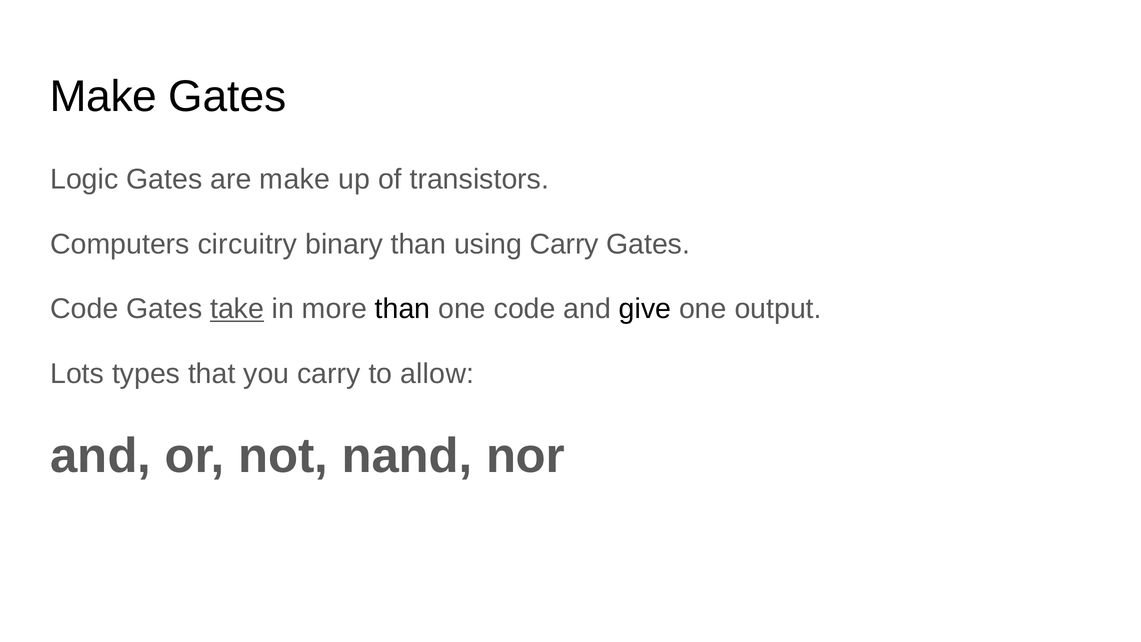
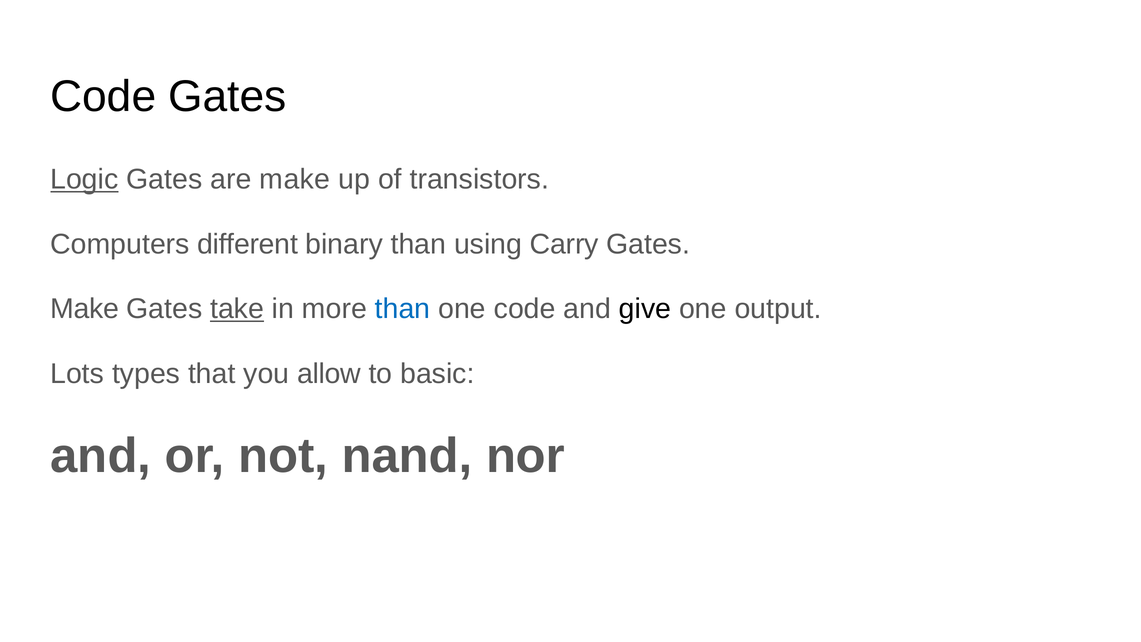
Make: Make -> Code (103, 97)
Logic underline: none -> present (84, 179)
circuitry: circuitry -> different (248, 244)
Code: Code -> Make (84, 309)
than colour: black -> blue (403, 309)
you carry: carry -> allow (329, 373)
allow: allow -> basic (437, 373)
